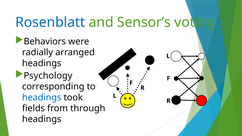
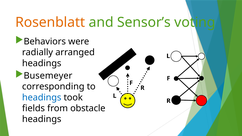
Rosenblatt colour: blue -> orange (50, 22)
Psychology: Psychology -> Busemeyer (48, 76)
through: through -> obstacle (88, 108)
